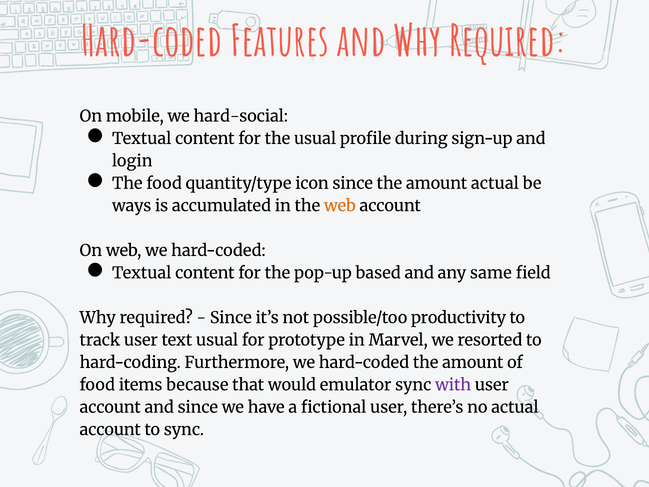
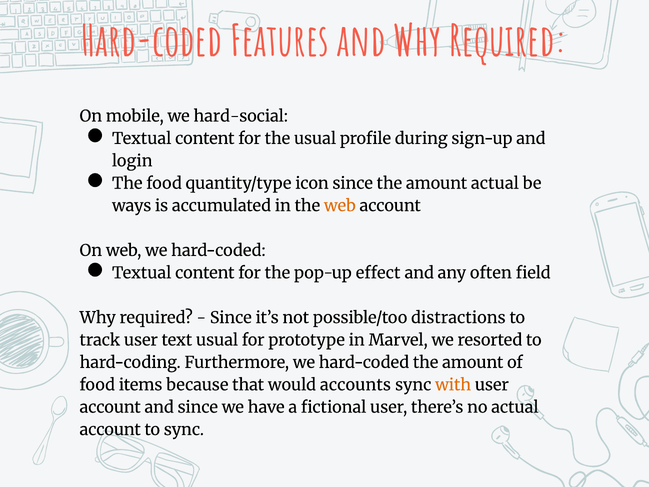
based: based -> effect (378, 273)
same: same -> often (491, 273)
productivity: productivity -> distractions (458, 318)
emulator: emulator -> accounts (355, 385)
with colour: purple -> orange (453, 385)
